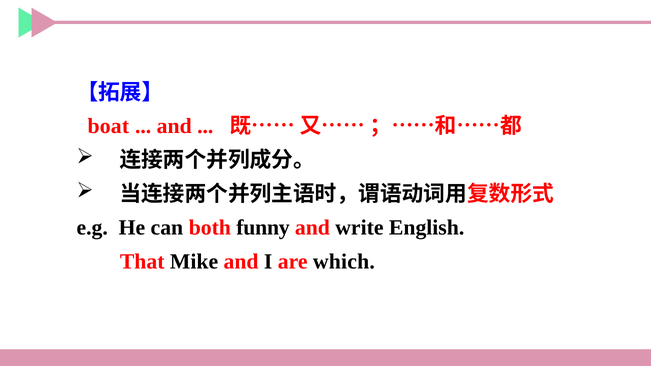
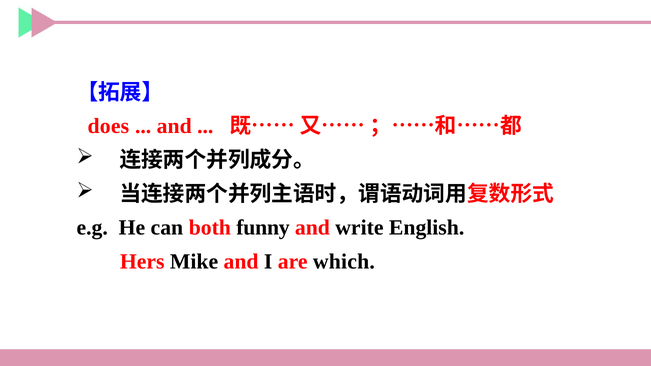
boat: boat -> does (108, 126)
That: That -> Hers (142, 262)
